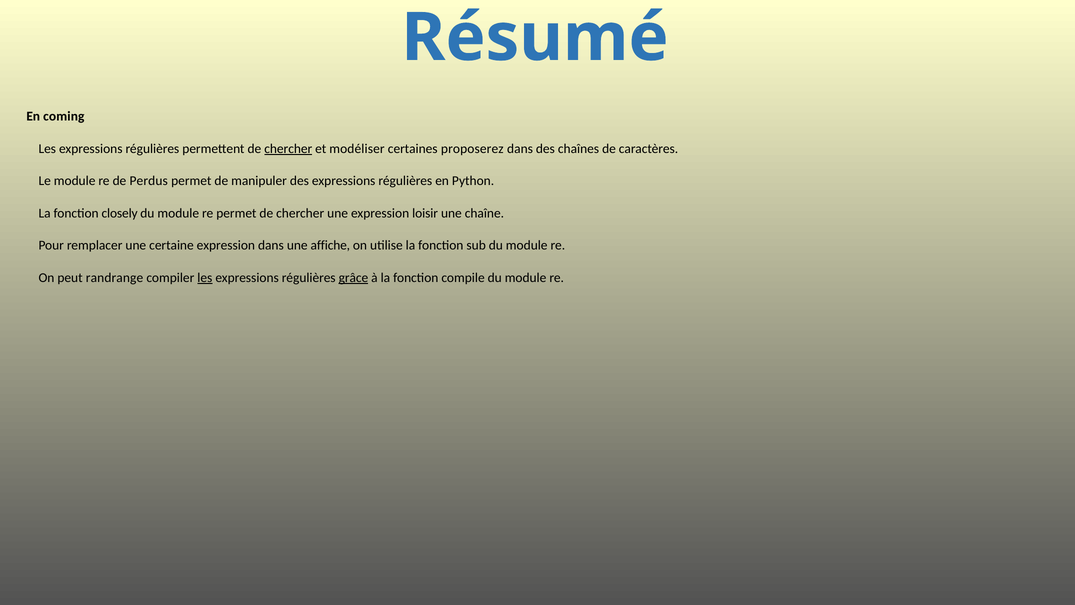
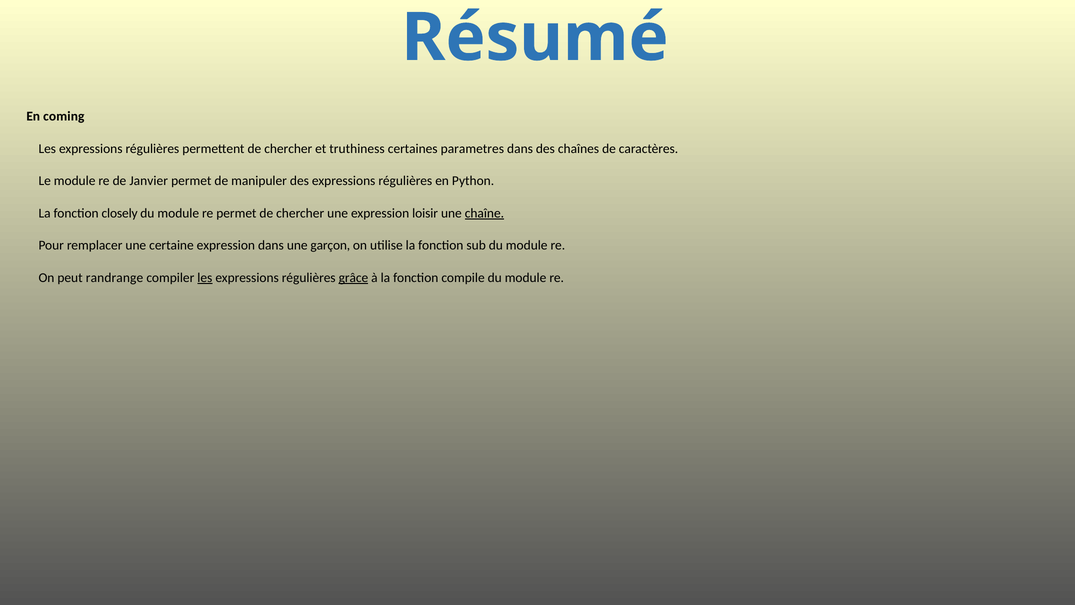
chercher underline: present -> none (288, 149)
modéliser: modéliser -> truthiness (357, 149)
proposerez: proposerez -> parametres (472, 149)
Perdus: Perdus -> Janvier (149, 181)
chaîne underline: none -> present (484, 213)
affiche: affiche -> garçon (330, 245)
